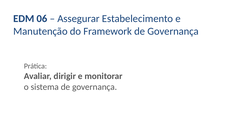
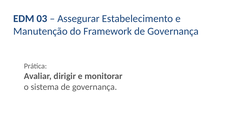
06: 06 -> 03 (42, 19)
